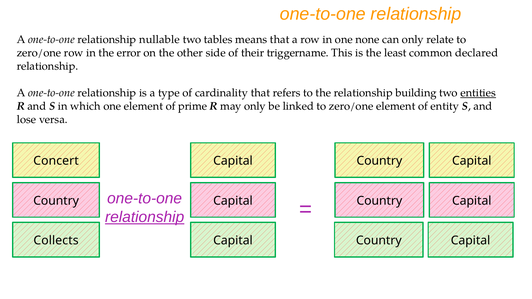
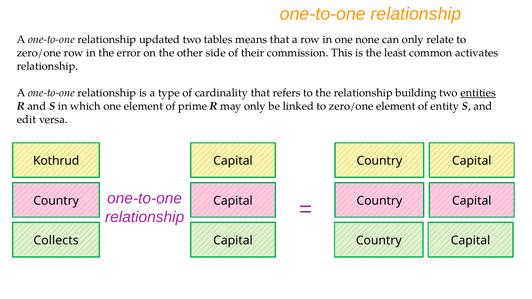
nullable: nullable -> updated (160, 40)
triggername: triggername -> commission (298, 53)
declared: declared -> activates (477, 53)
lose: lose -> edit (26, 120)
Concert: Concert -> Kothrud (56, 161)
relationship underline: present -> none (145, 217)
